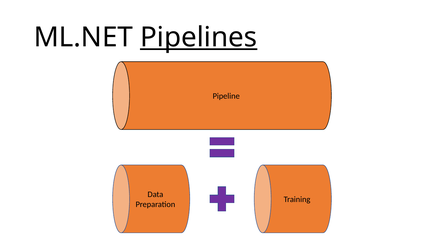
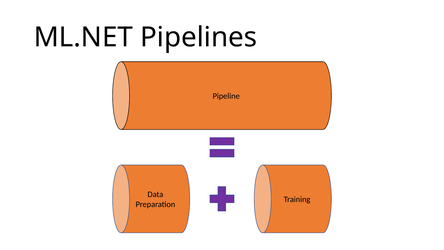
Pipelines underline: present -> none (199, 37)
